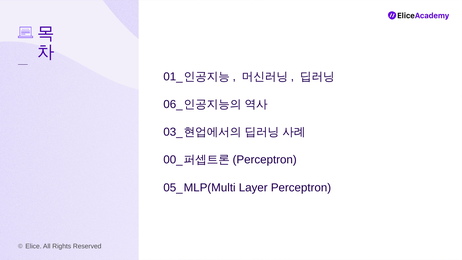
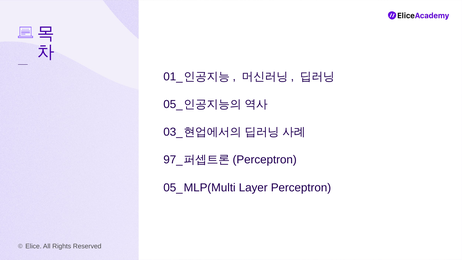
06_: 06_ -> 05_ (173, 104)
00_: 00_ -> 97_ (173, 160)
